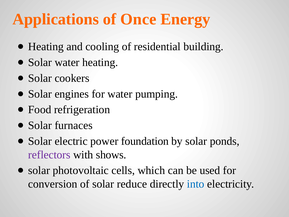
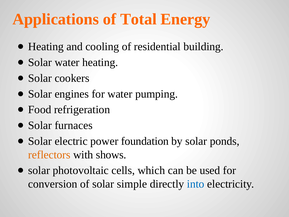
Once: Once -> Total (139, 19)
reflectors colour: purple -> orange (49, 155)
reduce: reduce -> simple (132, 184)
